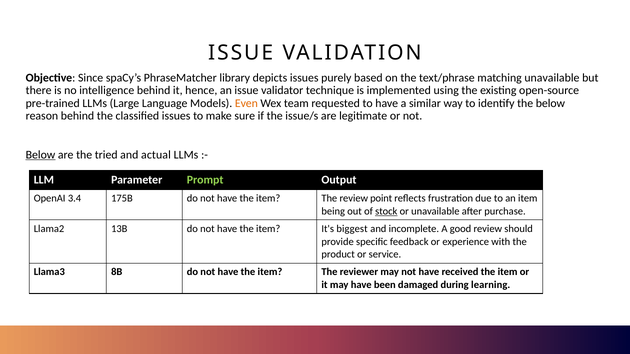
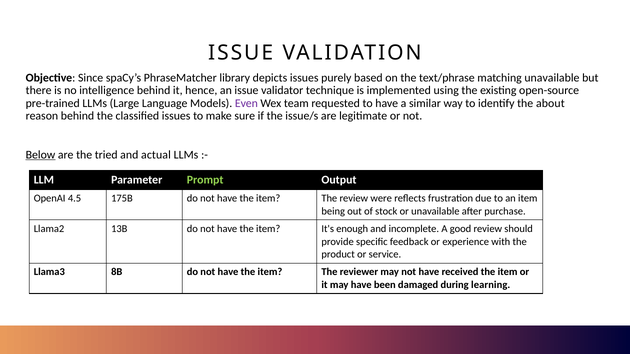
Even colour: orange -> purple (246, 103)
the below: below -> about (550, 103)
3.4: 3.4 -> 4.5 (75, 199)
point: point -> were (381, 199)
stock underline: present -> none (386, 211)
biggest: biggest -> enough (352, 229)
